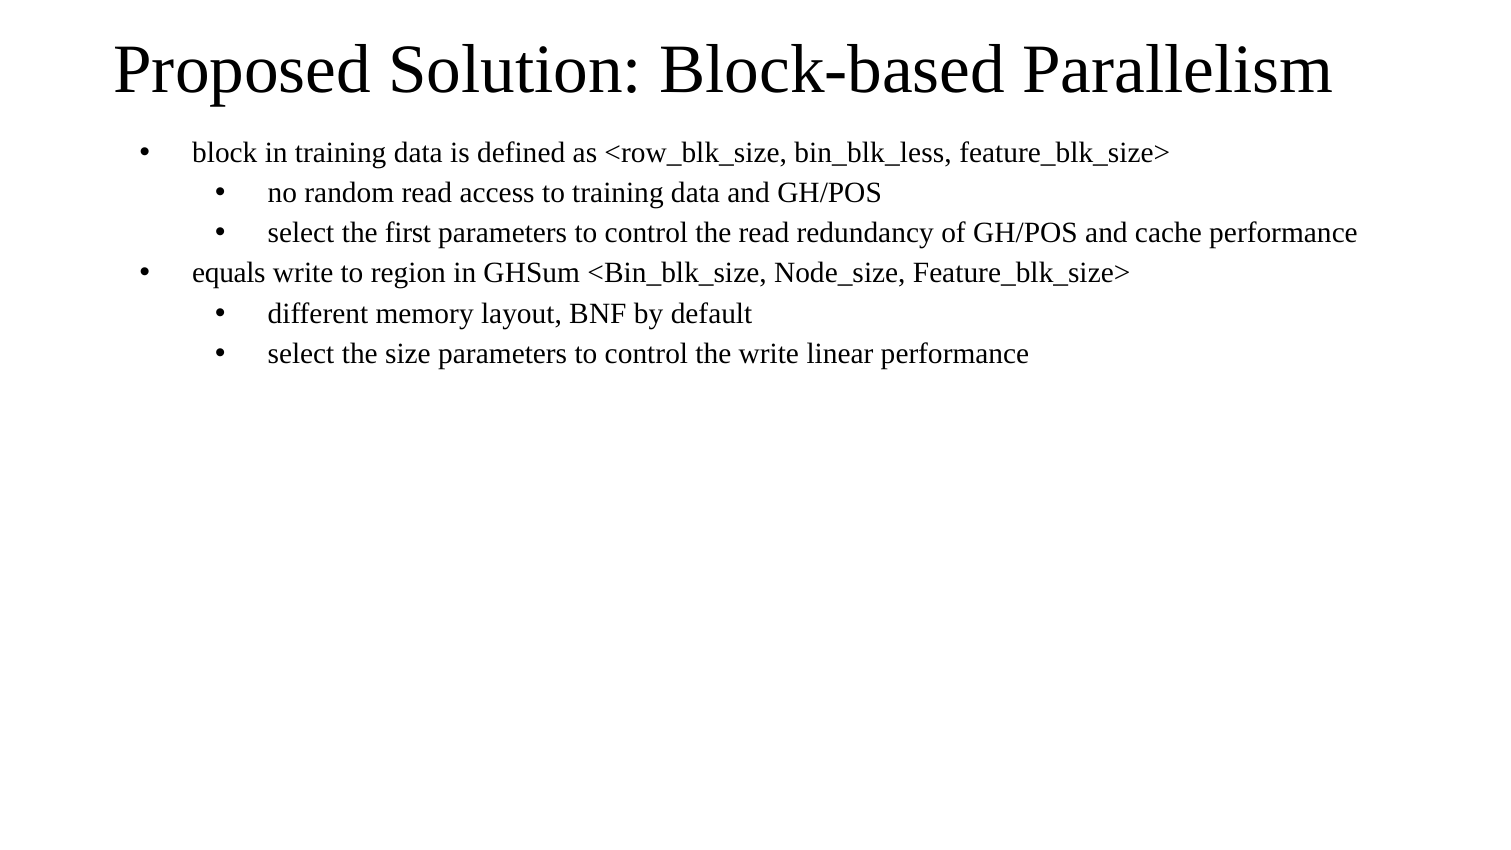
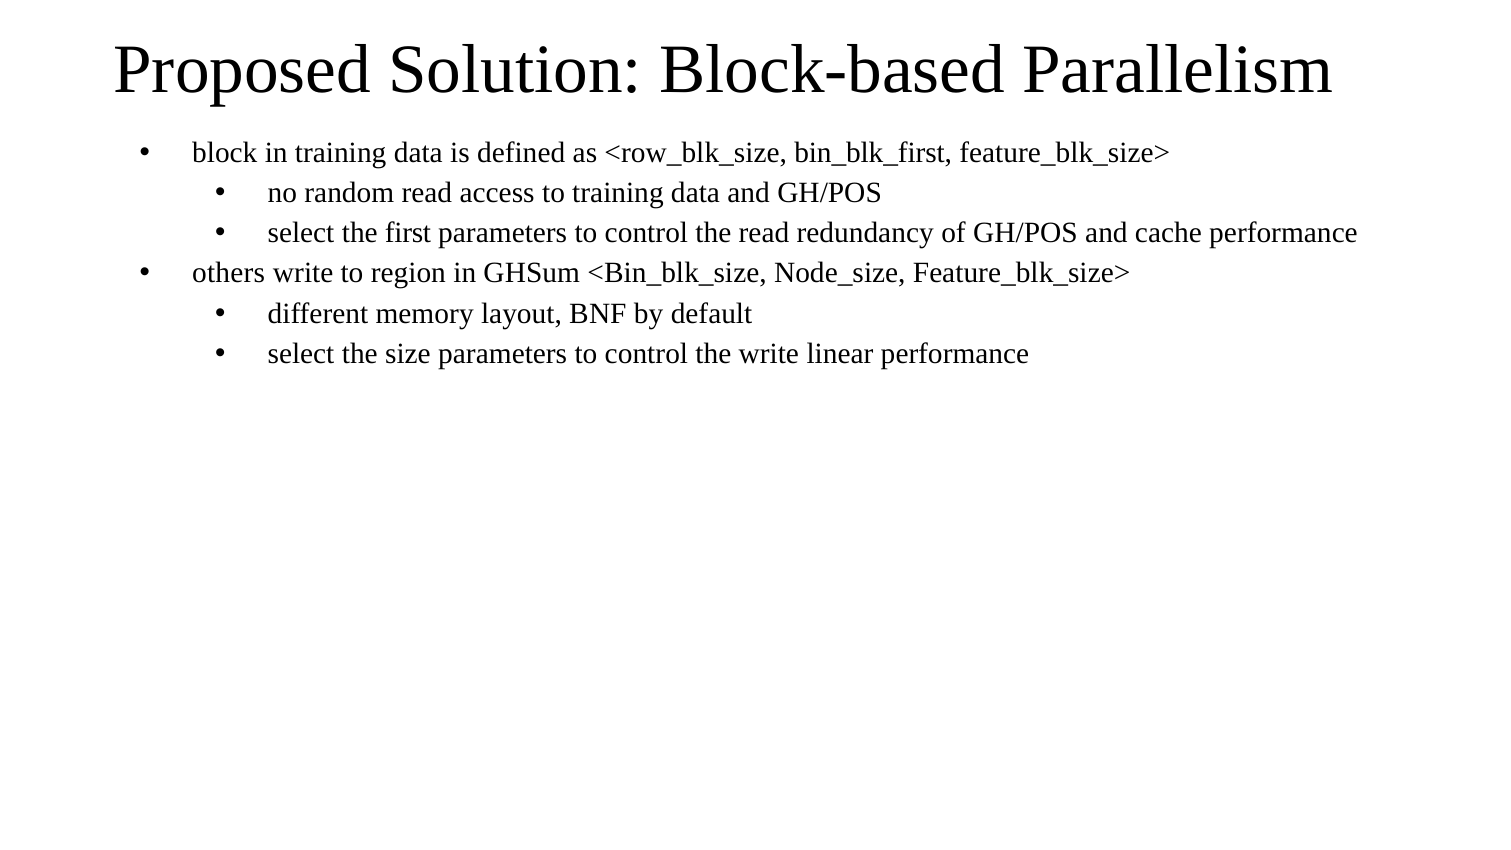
bin_blk_less: bin_blk_less -> bin_blk_first (873, 153)
equals: equals -> others (229, 273)
